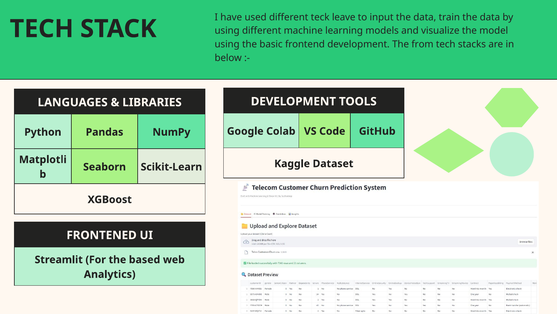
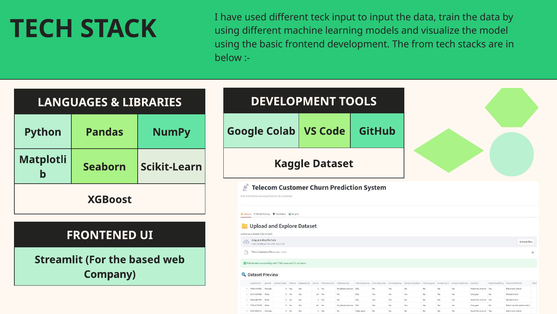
teck leave: leave -> input (344, 17)
Analytics: Analytics -> Company (110, 274)
